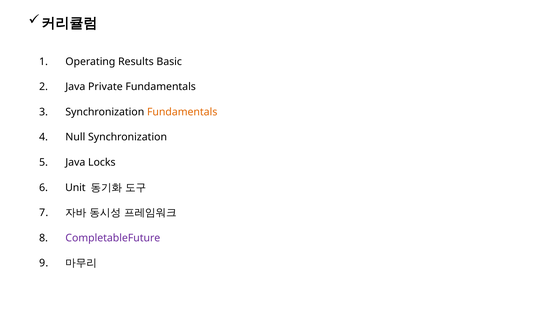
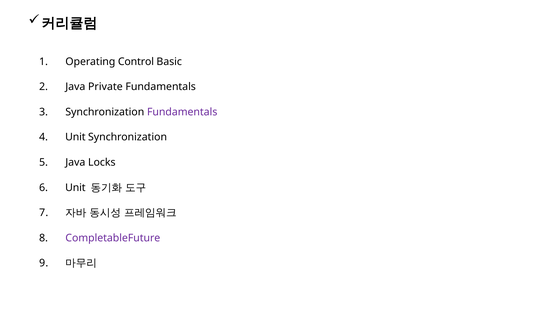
Results: Results -> Control (136, 62)
Fundamentals colour: orange -> purple (182, 112)
Null: Null -> Unit (75, 137)
